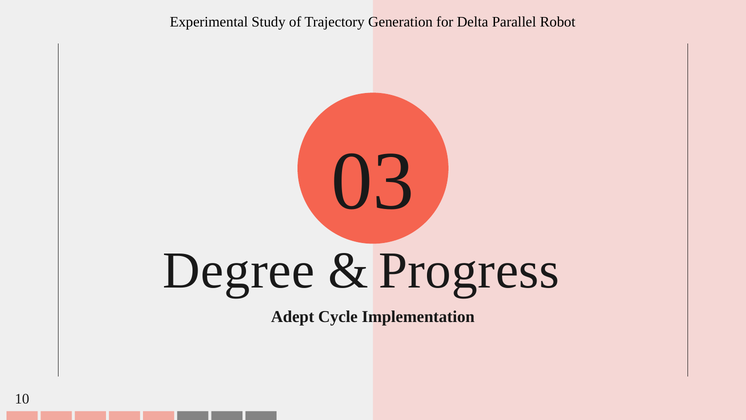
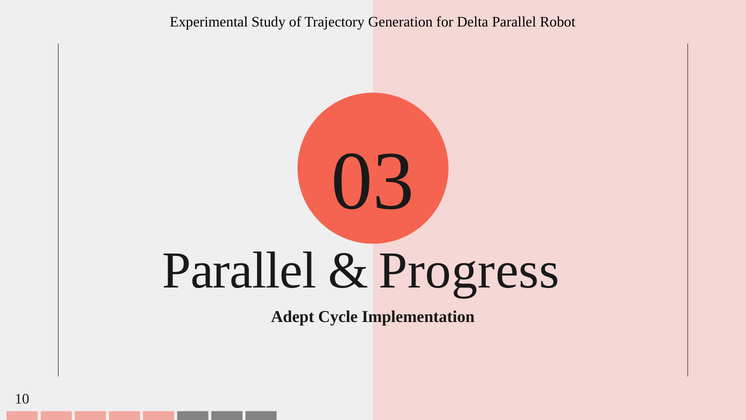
Degree: Degree -> Parallel (239, 270)
